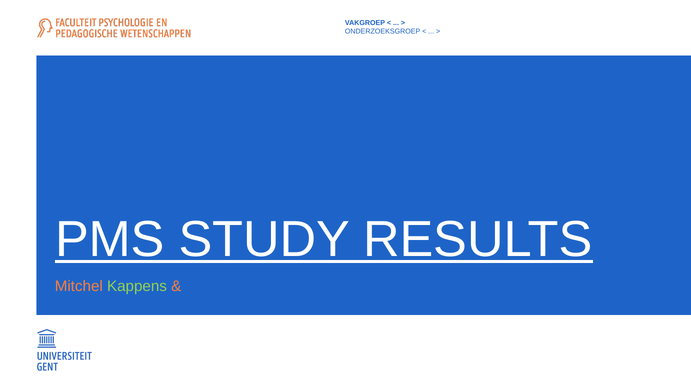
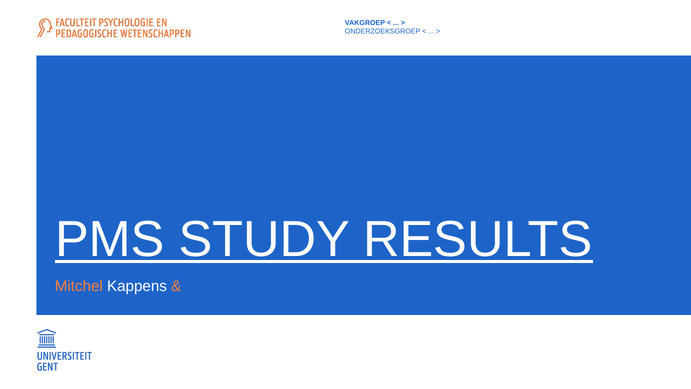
Kappens colour: light green -> white (137, 286)
